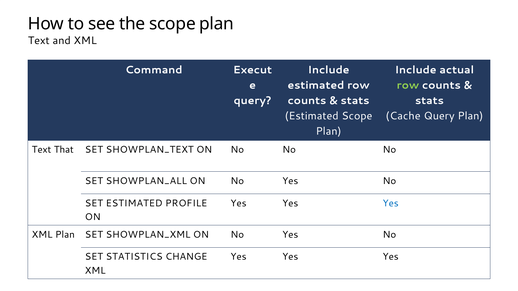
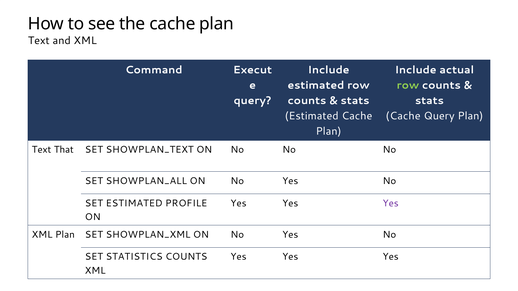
the scope: scope -> cache (172, 24)
Estimated Scope: Scope -> Cache (357, 116)
Yes colour: blue -> purple (391, 203)
STATISTICS CHANGE: CHANGE -> COUNTS (186, 257)
